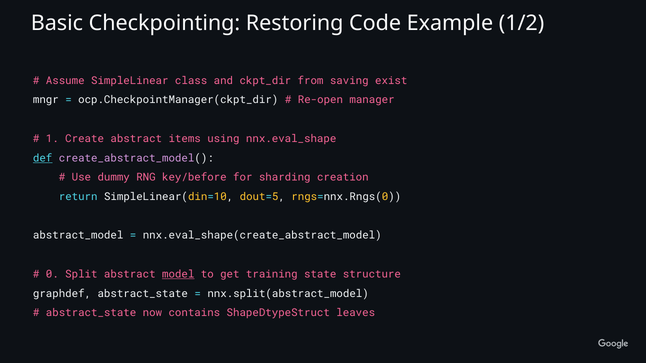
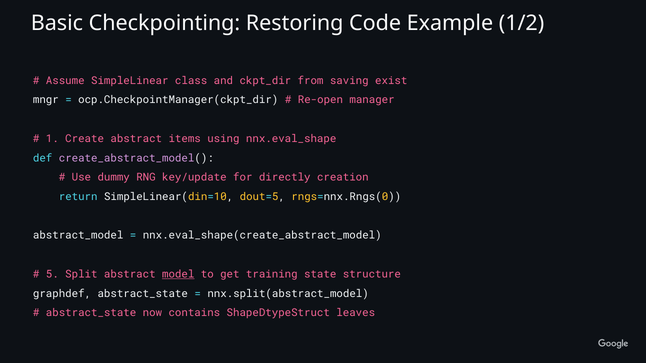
def underline: present -> none (43, 158)
key/before: key/before -> key/update (194, 178)
sharding: sharding -> directly (285, 178)
0: 0 -> 5 (52, 274)
